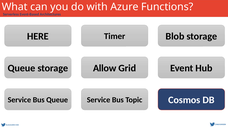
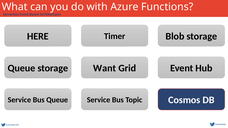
Allow: Allow -> Want (105, 68)
